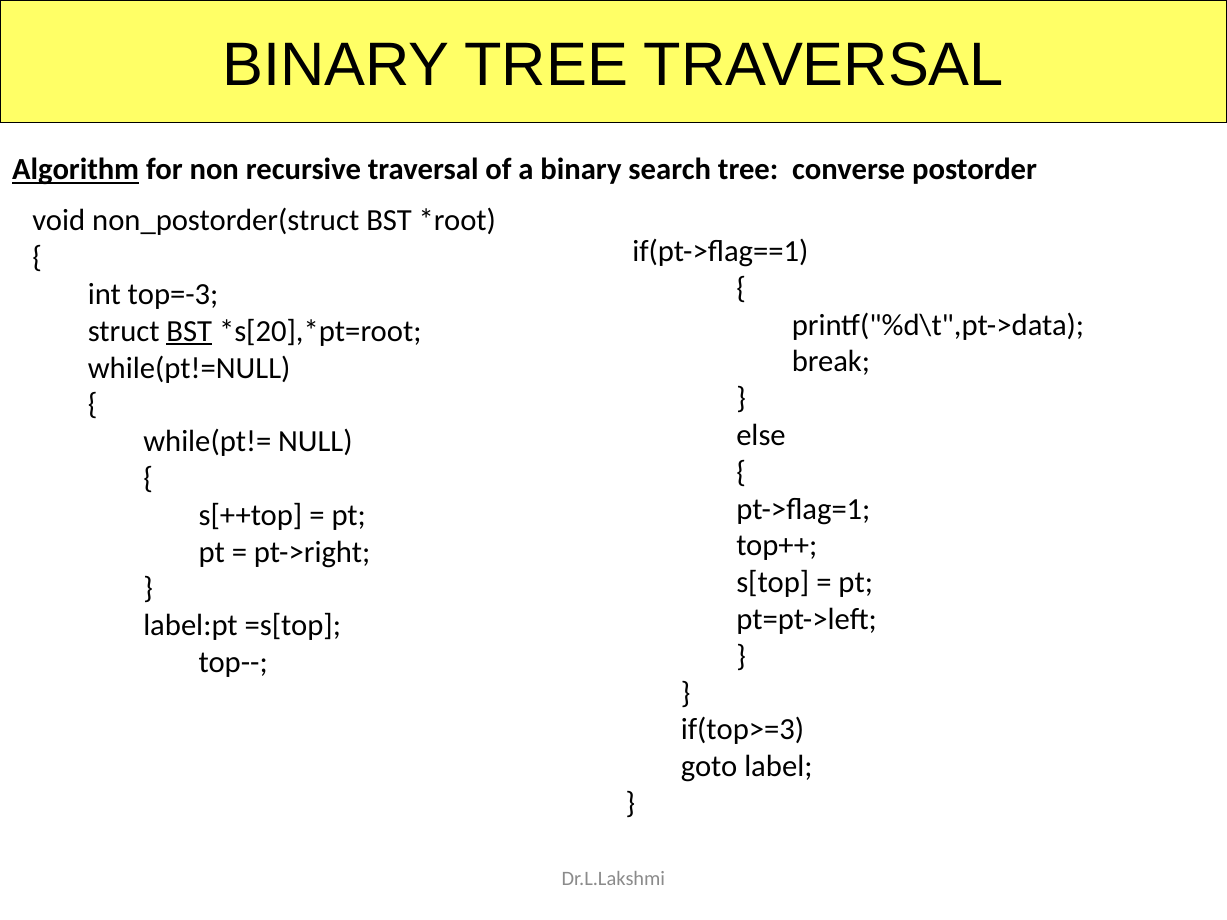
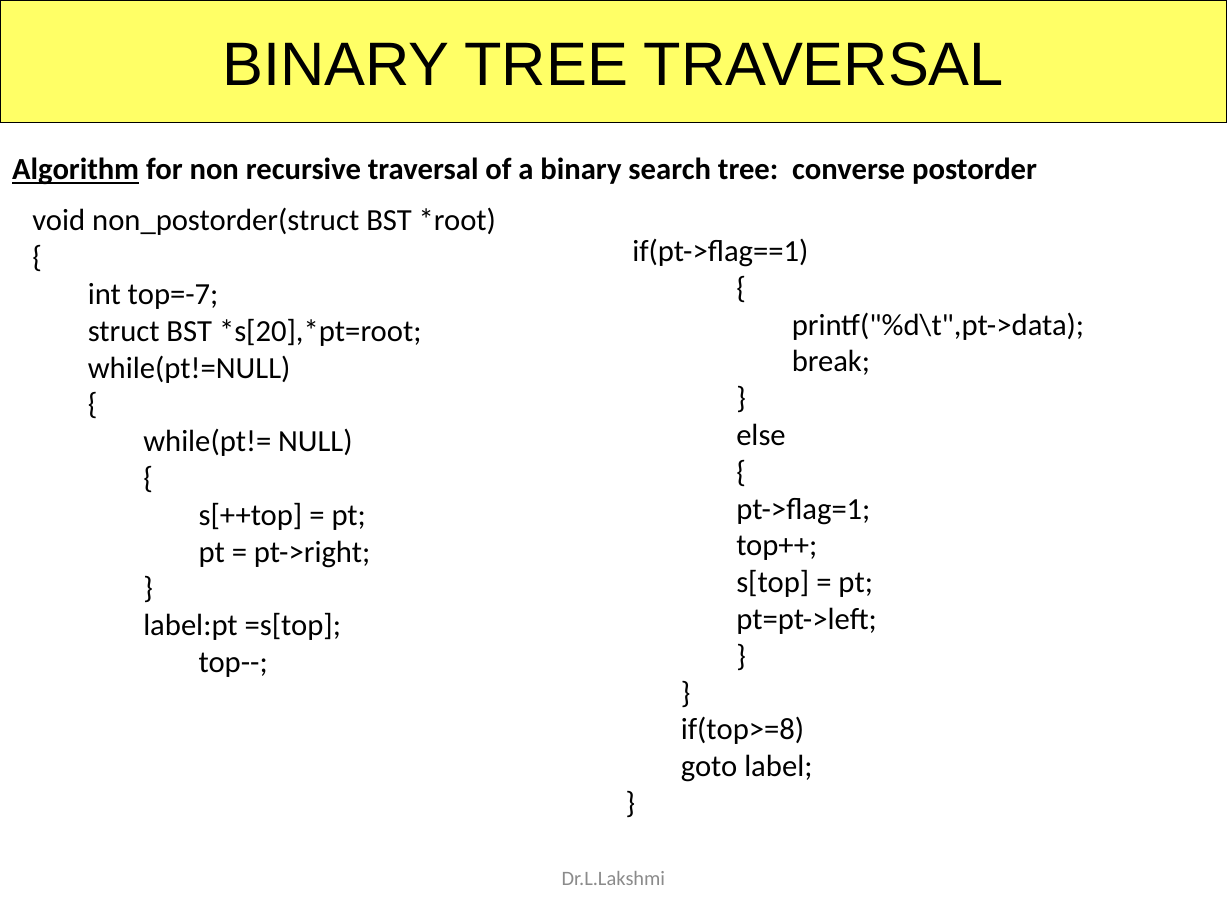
top=-3: top=-3 -> top=-7 (173, 294)
BST underline: present -> none (189, 331)
if(top>=3: if(top>=3 -> if(top>=8 (743, 730)
